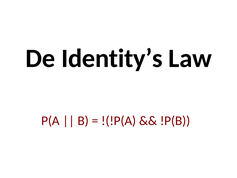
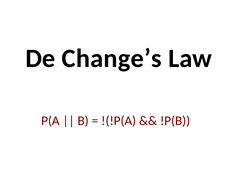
Identity’s: Identity’s -> Change’s (112, 58)
